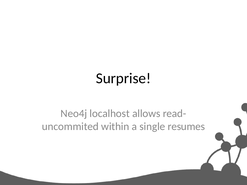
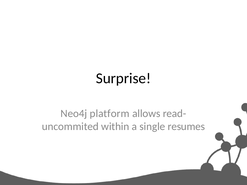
localhost: localhost -> platform (110, 114)
